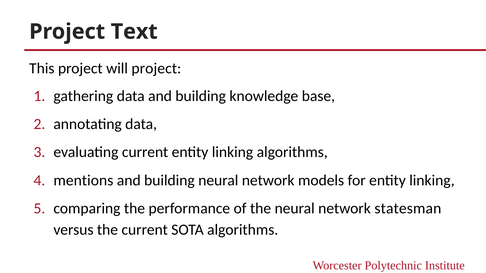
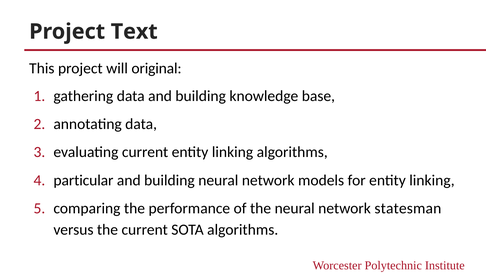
will project: project -> original (157, 68)
mentions: mentions -> particular (83, 181)
